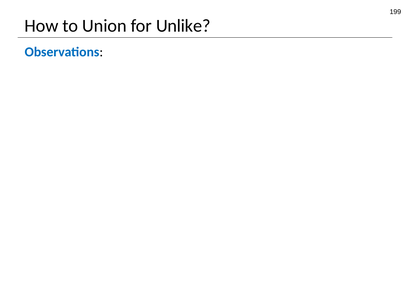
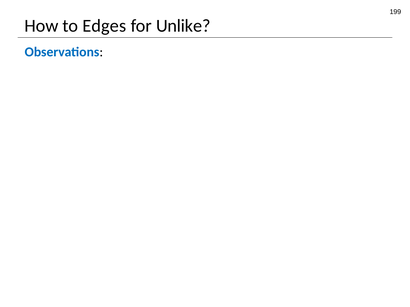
Union: Union -> Edges (104, 26)
